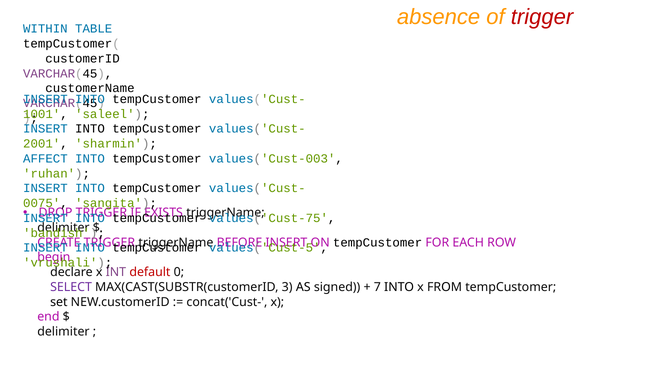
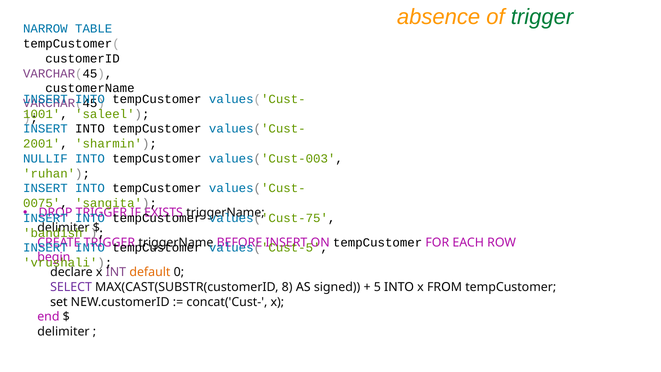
trigger colour: red -> green (542, 17)
WITHIN: WITHIN -> NARROW (45, 29)
AFFECT: AFFECT -> NULLIF (45, 159)
default colour: red -> orange (150, 272)
3: 3 -> 8 (287, 287)
7: 7 -> 5 (377, 287)
